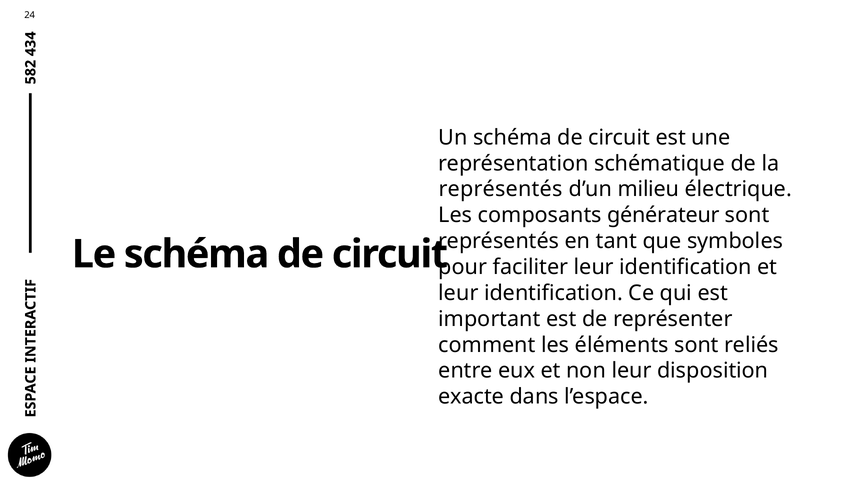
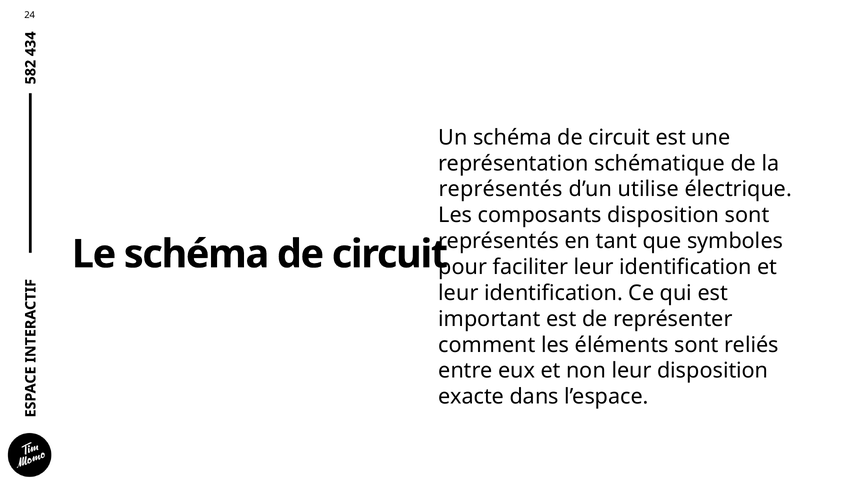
milieu: milieu -> utilise (648, 189)
composants générateur: générateur -> disposition (663, 215)
